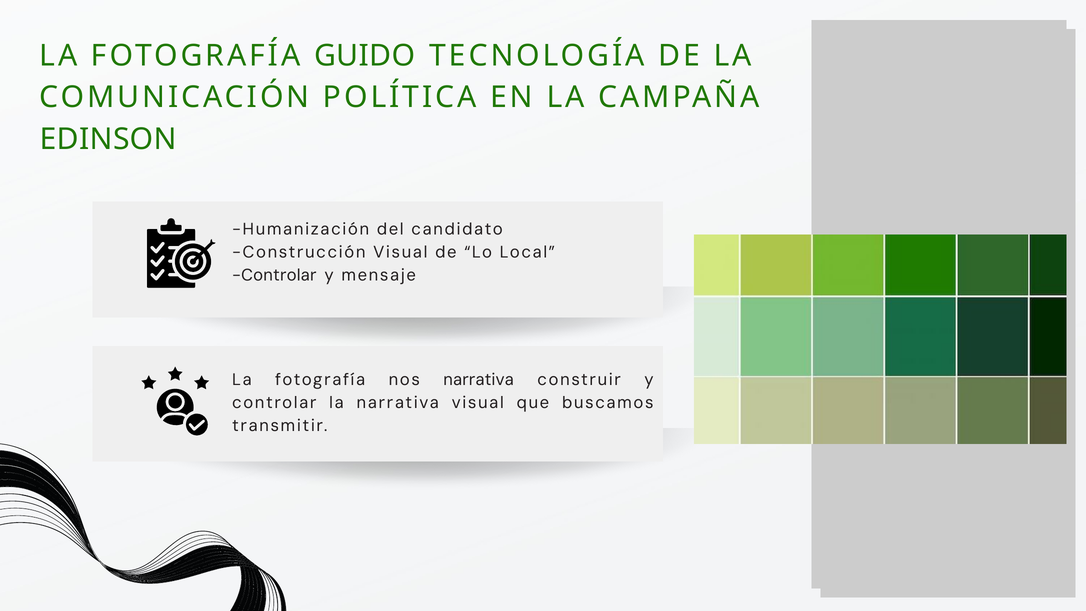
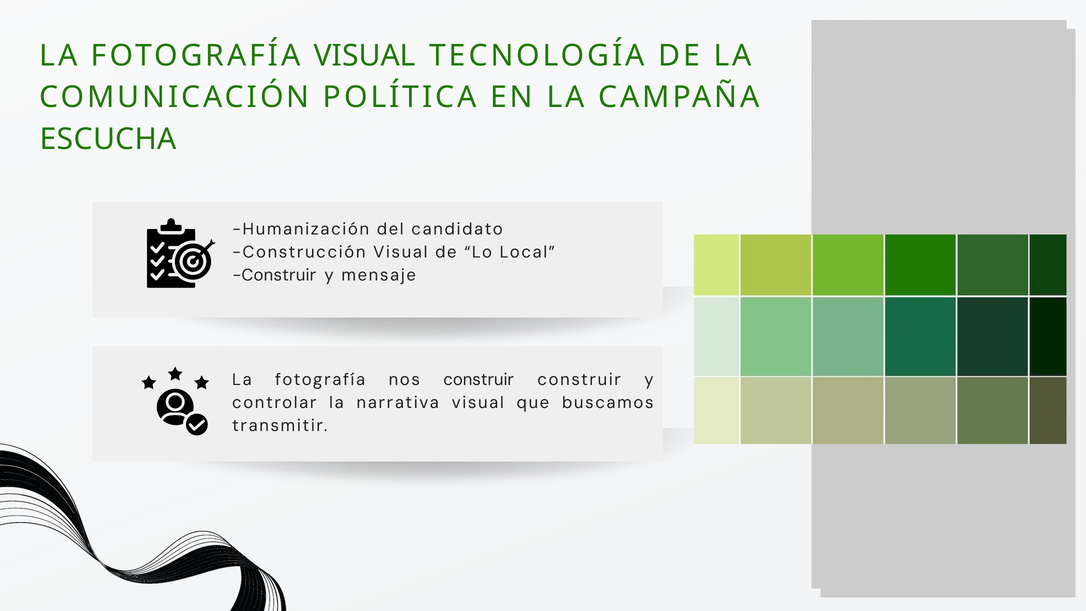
FOTOGRAFÍA GUIDO: GUIDO -> VISUAL (365, 56)
EDINSON: EDINSON -> ESCUCHA (108, 139)
Controlar: Controlar -> Construir (274, 275)
nos narrativa: narrativa -> construir (479, 380)
